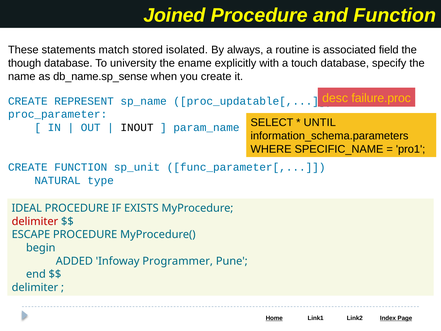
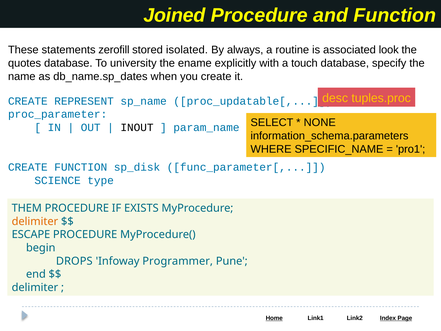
match: match -> zerofill (114, 50)
field: field -> look (389, 50)
though: though -> quotes (25, 63)
db_name.sp_sense: db_name.sp_sense -> db_name.sp_dates (100, 76)
failure.proc: failure.proc -> tuples.proc (381, 98)
UNTIL: UNTIL -> NONE (320, 122)
sp_unit: sp_unit -> sp_disk (137, 167)
NATURAL: NATURAL -> SCIENCE (58, 180)
IDEAL: IDEAL -> THEM (27, 208)
delimiter colour: red -> orange (35, 221)
ADDED: ADDED -> DROPS (74, 261)
